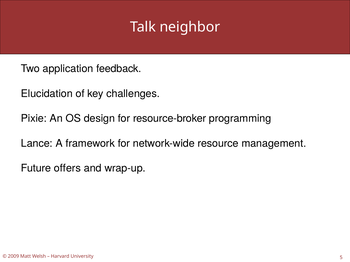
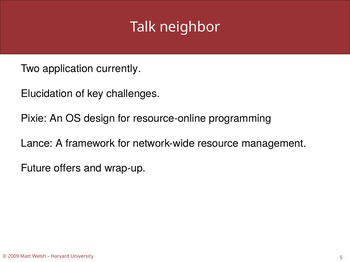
feedback: feedback -> currently (119, 69)
resource-broker: resource-broker -> resource-online (170, 119)
